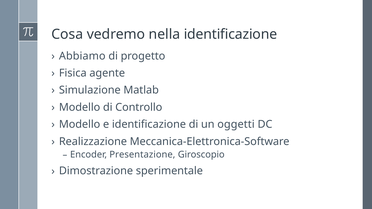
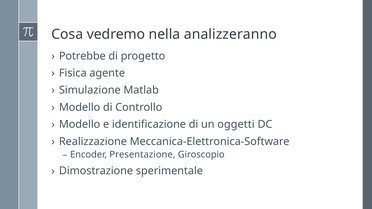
nella identificazione: identificazione -> analizzeranno (230, 34)
Abbiamo: Abbiamo -> Potrebbe (82, 56)
